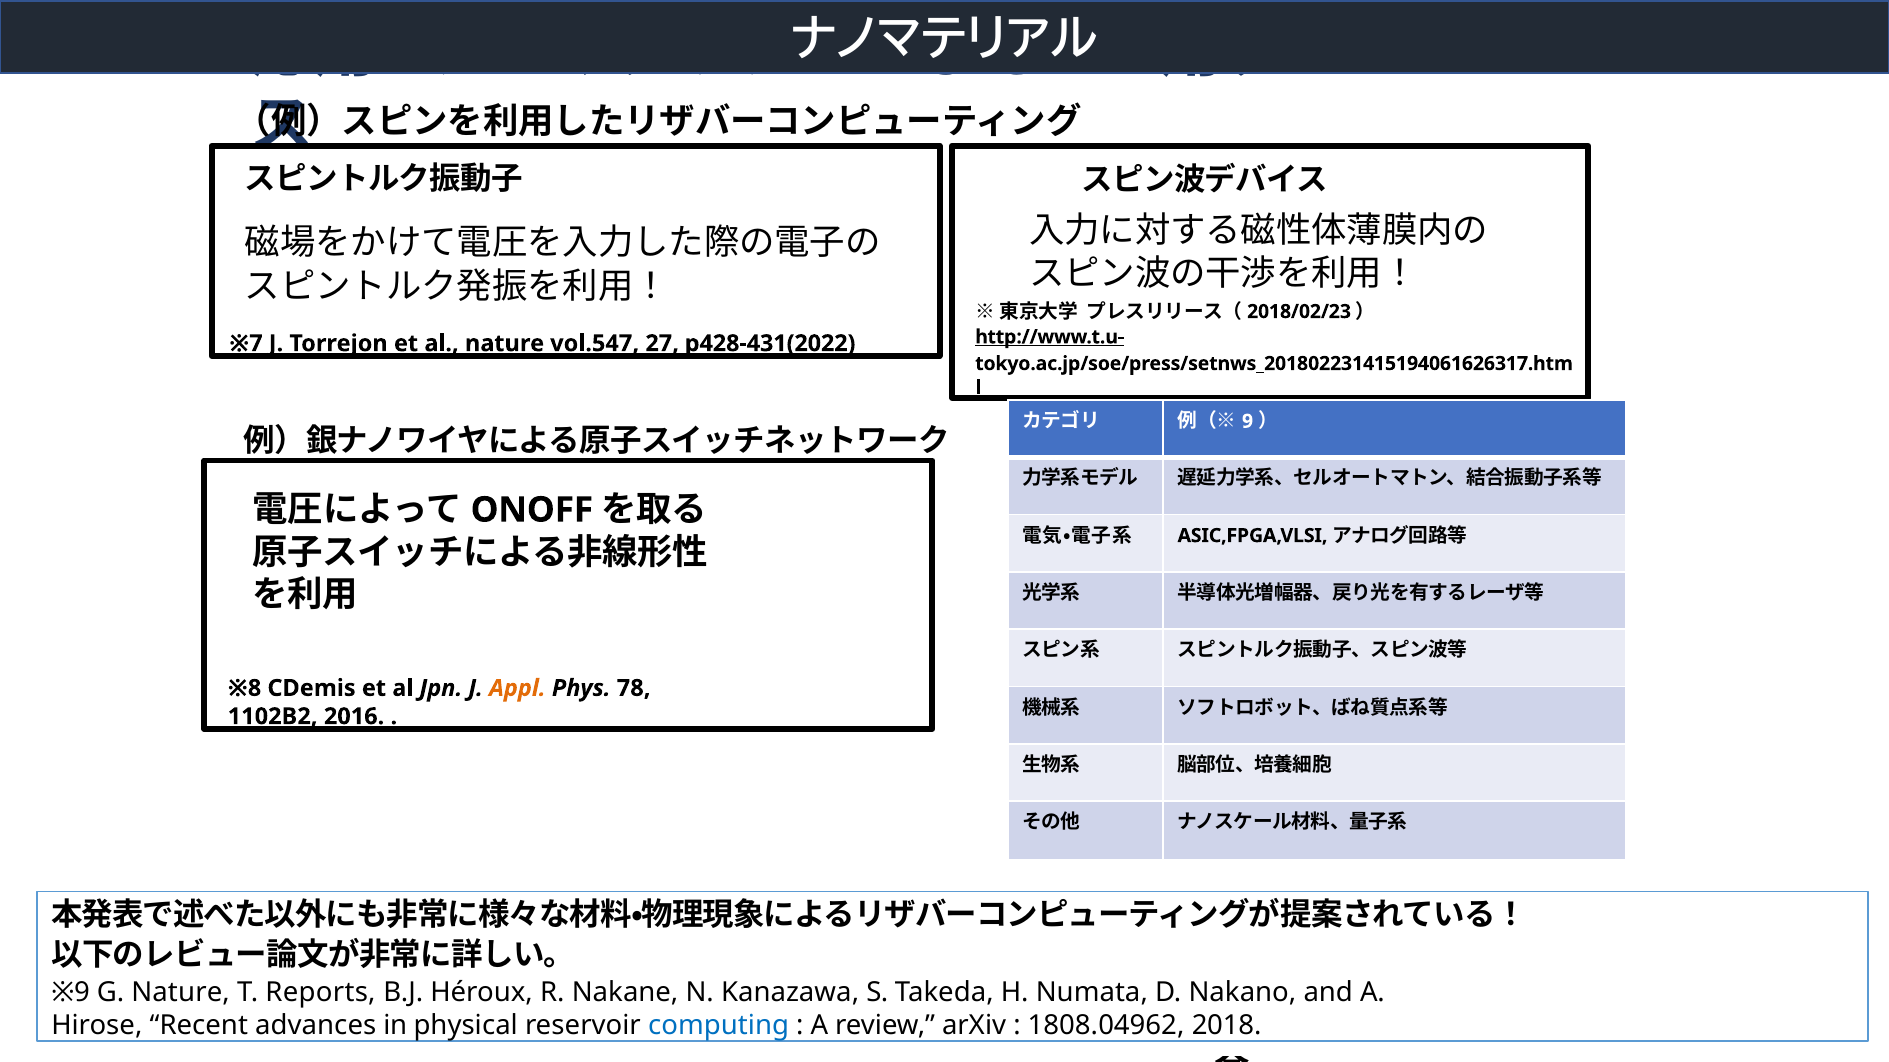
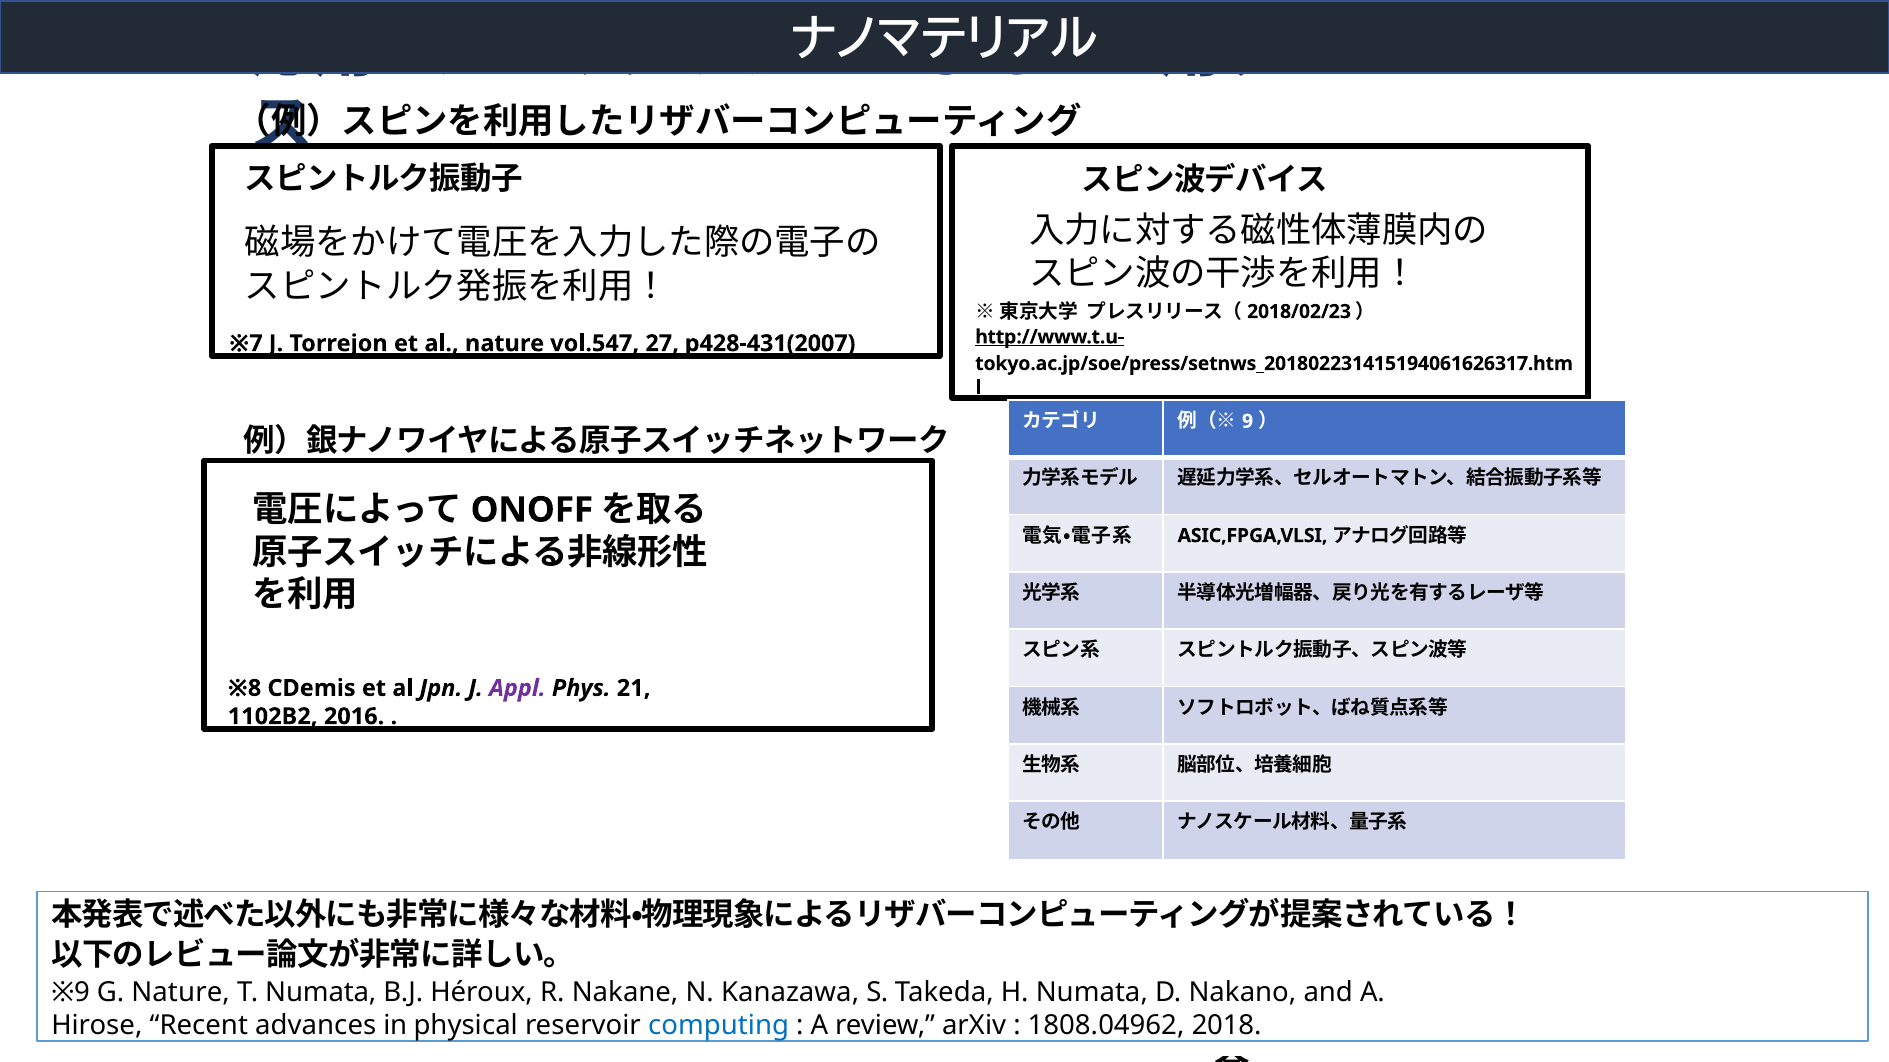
p428-431(2022: p428-431(2022 -> p428-431(2007 (770, 344)
Appl colour: orange -> purple (517, 688)
78: 78 -> 21 (634, 688)
T Reports: Reports -> Numata (321, 993)
